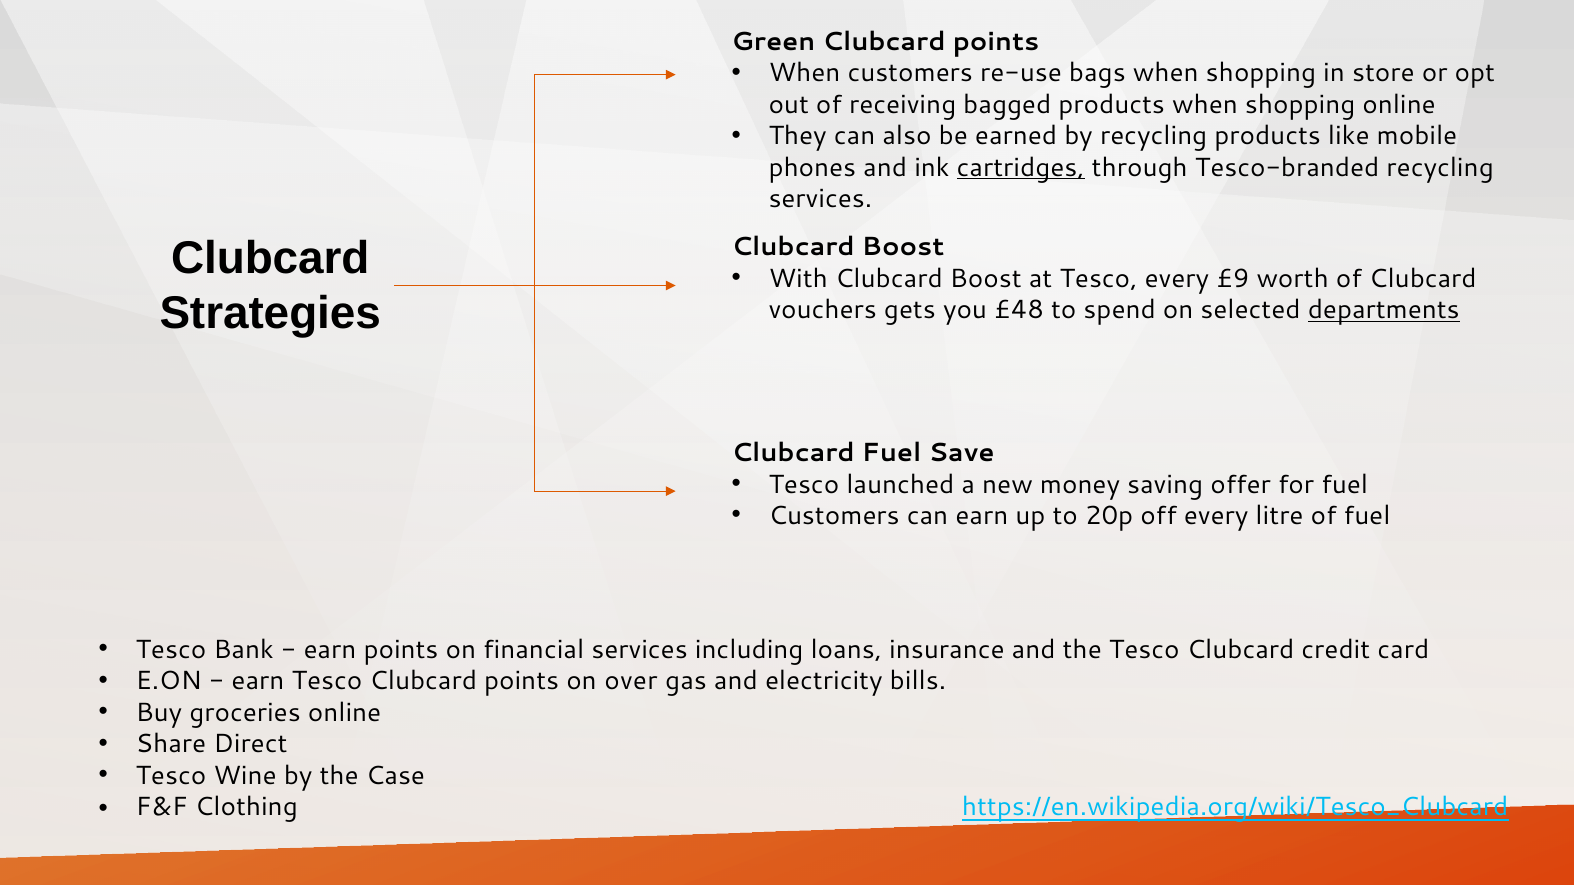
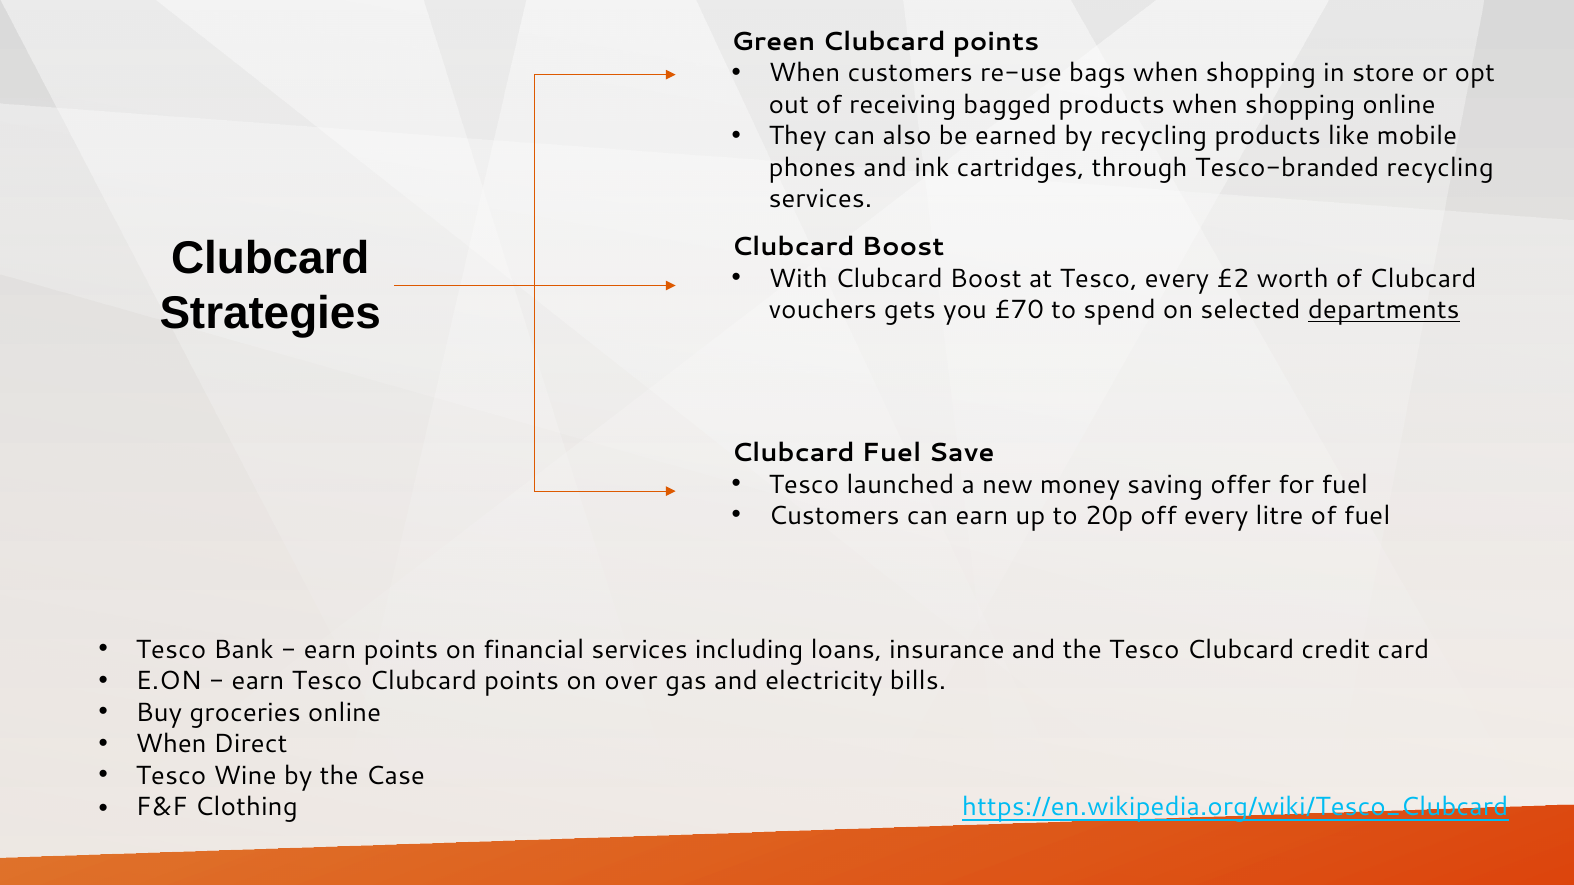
cartridges underline: present -> none (1021, 167)
£9: £9 -> £2 (1233, 279)
£48: £48 -> £70 (1019, 310)
Share: Share -> When (171, 744)
